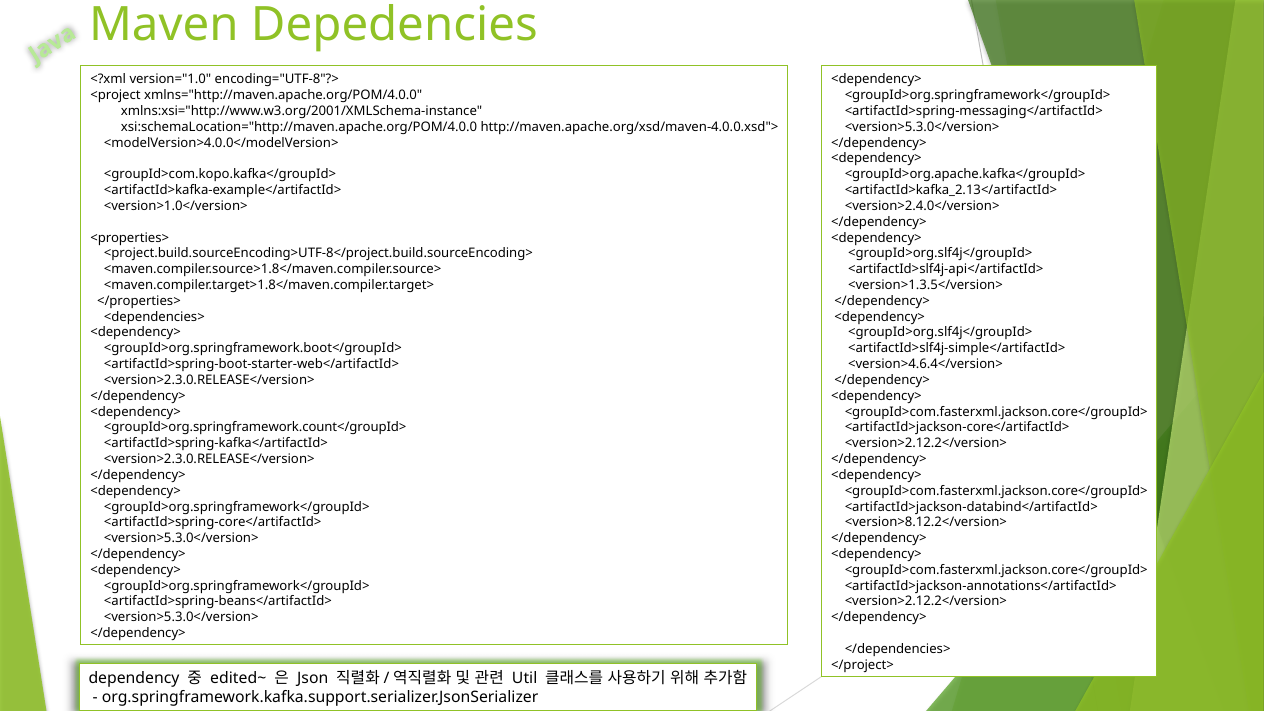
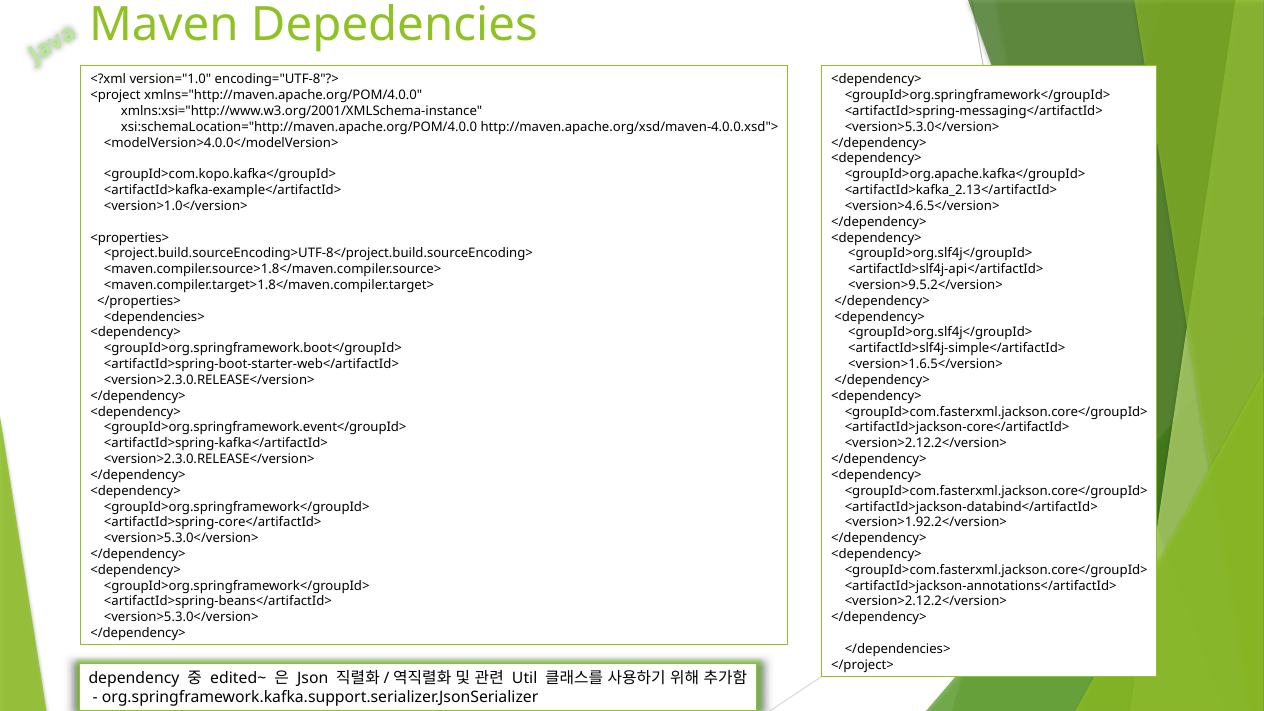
<version>2.4.0</version>: <version>2.4.0</version> -> <version>4.6.5</version> (922, 206)
<version>1.3.5</version>: <version>1.3.5</version> -> <version>9.5.2</version> (925, 285)
<version>4.6.4</version>: <version>4.6.4</version> -> <version>1.6.5</version> (925, 364)
<groupId>org.springframework.count</groupId>: <groupId>org.springframework.count</groupId> -> <groupId>org.springframework.event</groupId> (255, 428)
<version>8.12.2</version>: <version>8.12.2</version> -> <version>1.92.2</version> (926, 522)
